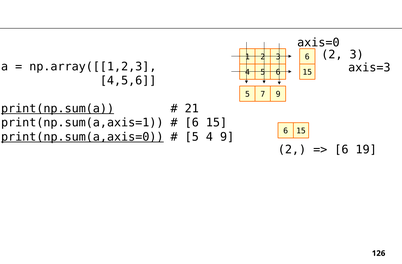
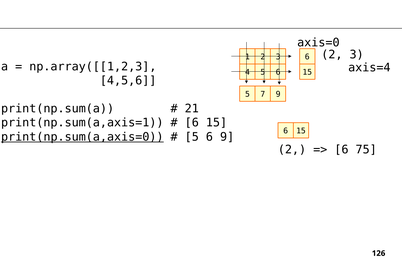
axis=3: axis=3 -> axis=4 (369, 68)
print(np.sum(a underline: present -> none (58, 109)
4: 4 -> 6 (209, 137)
19: 19 -> 75 (366, 150)
